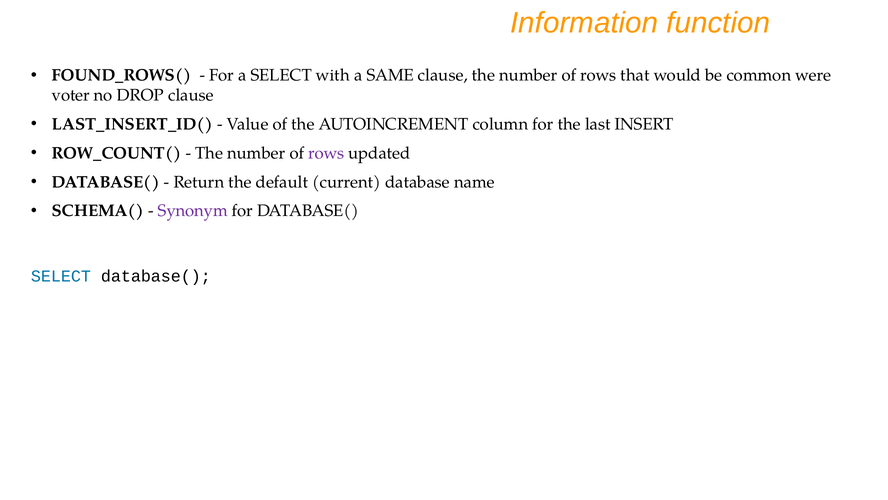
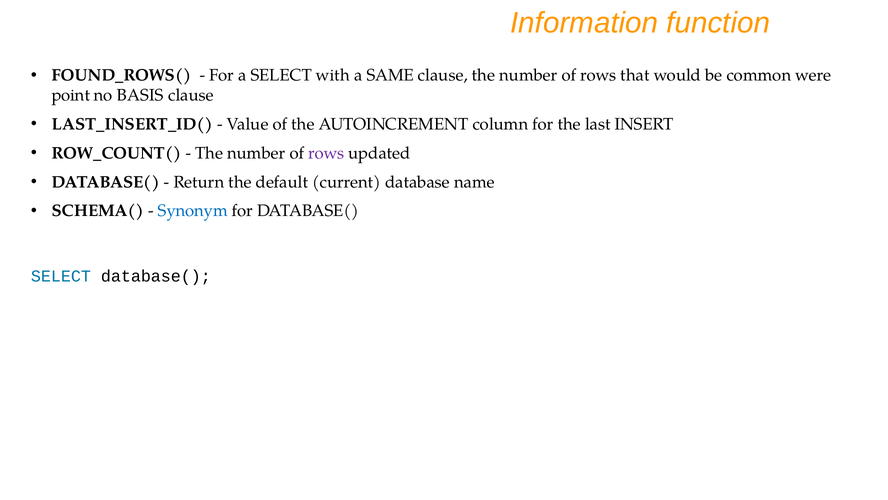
voter: voter -> point (71, 95)
DROP: DROP -> BASIS (140, 95)
Synonym colour: purple -> blue (193, 211)
